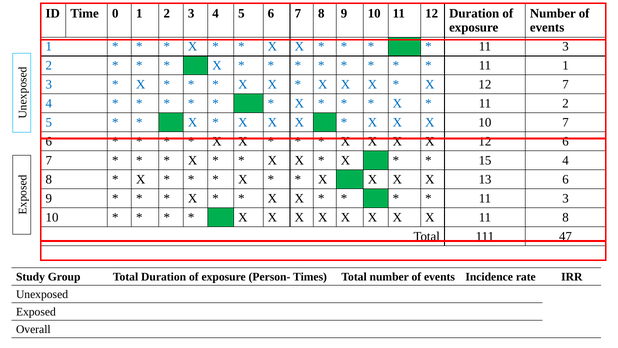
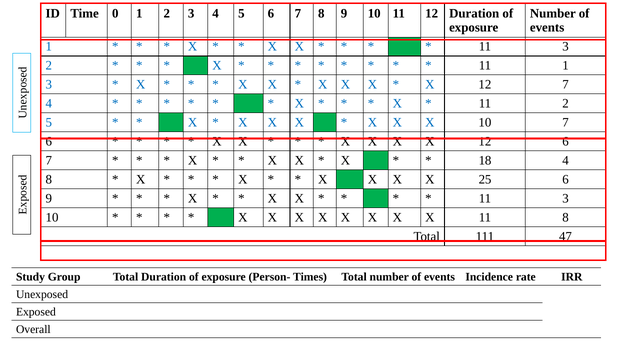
15: 15 -> 18 (485, 160)
13: 13 -> 25 (485, 179)
